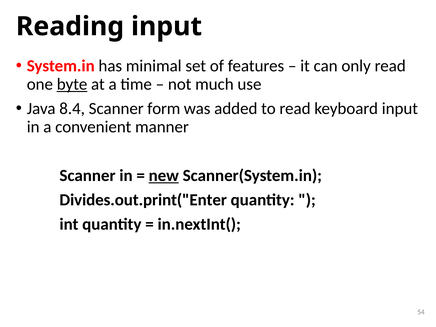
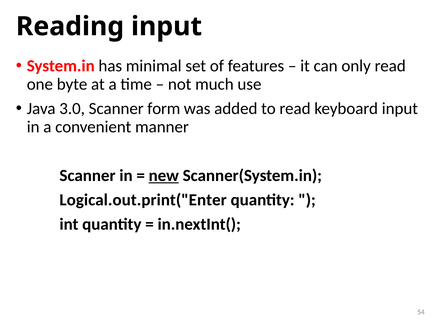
byte underline: present -> none (72, 84)
8.4: 8.4 -> 3.0 (72, 109)
Divides.out.print("Enter: Divides.out.print("Enter -> Logical.out.print("Enter (143, 200)
